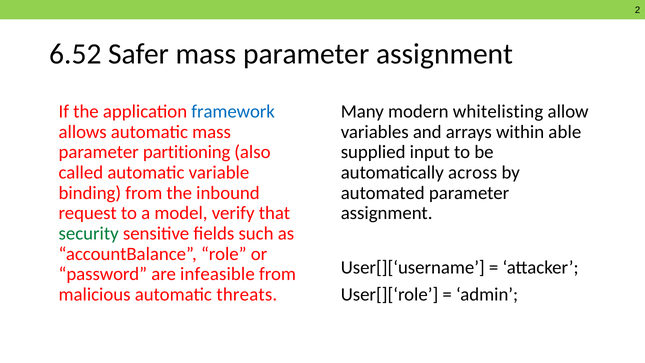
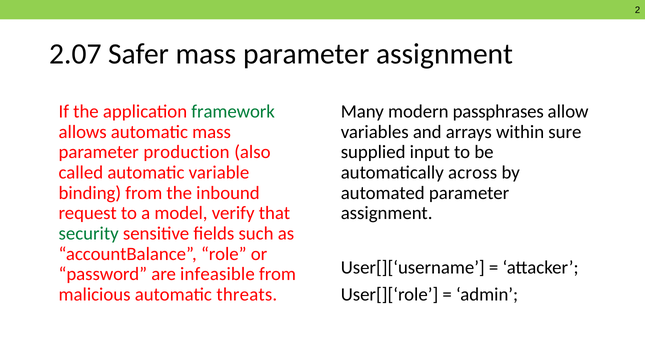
6.52: 6.52 -> 2.07 (75, 54)
framework colour: blue -> green (233, 111)
whitelisting: whitelisting -> passphrases (498, 111)
able: able -> sure (565, 132)
partitioning: partitioning -> production (186, 152)
